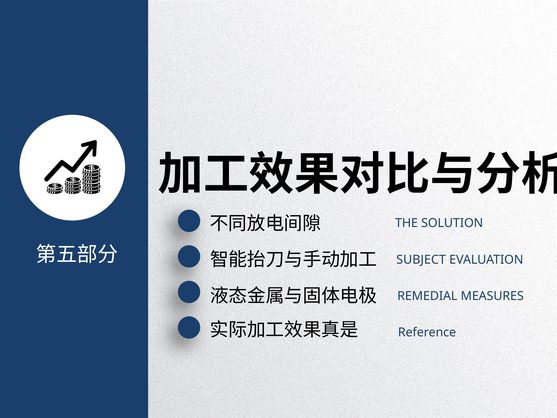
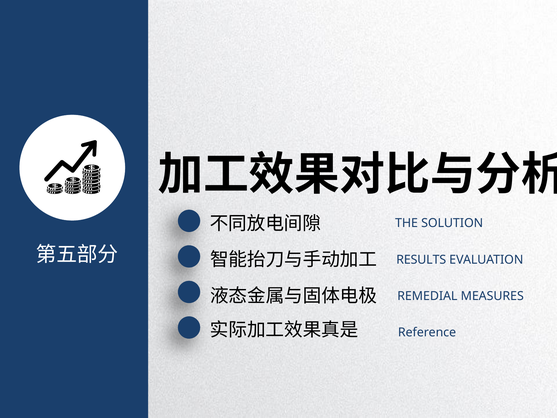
SUBJECT: SUBJECT -> RESULTS (421, 259)
